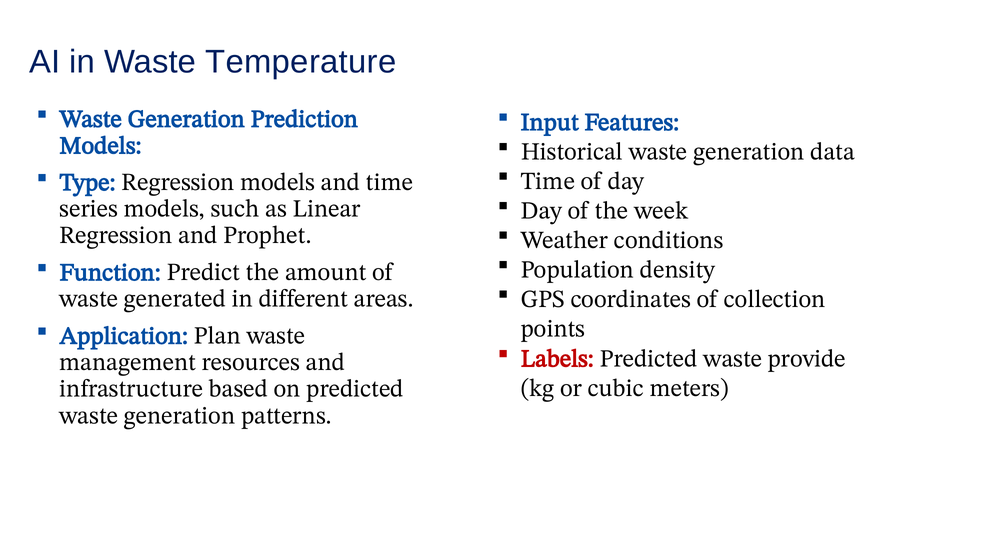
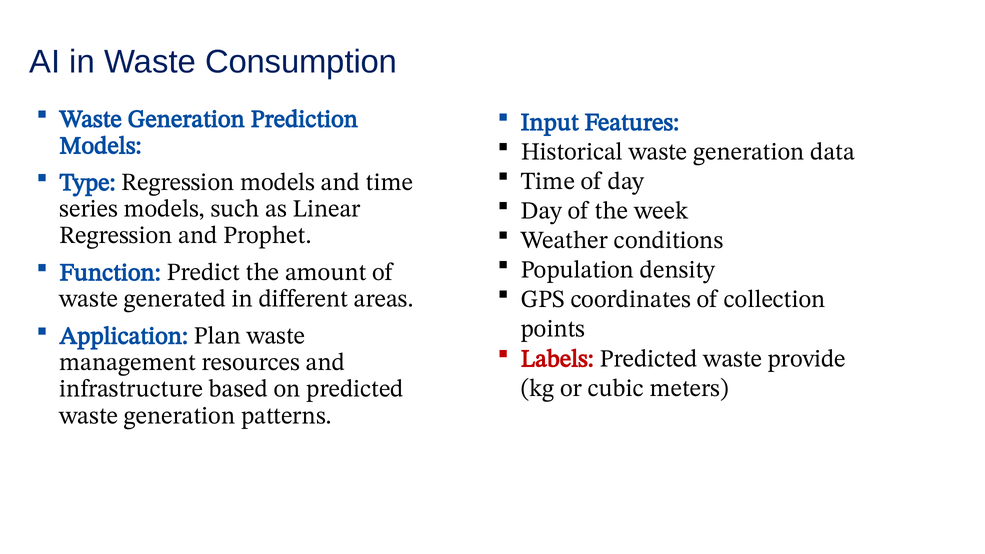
Temperature: Temperature -> Consumption (301, 62)
